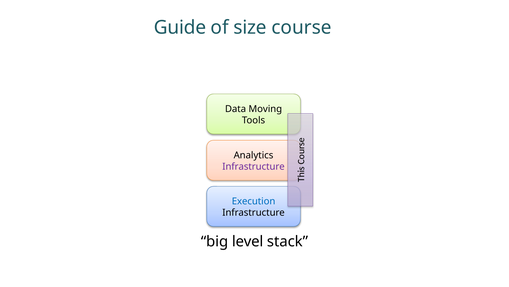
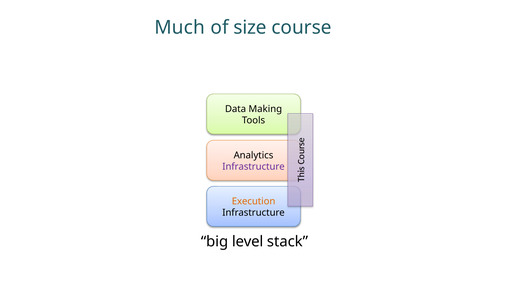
Guide: Guide -> Much (180, 27)
Moving: Moving -> Making (265, 109)
Execution colour: blue -> orange (254, 201)
